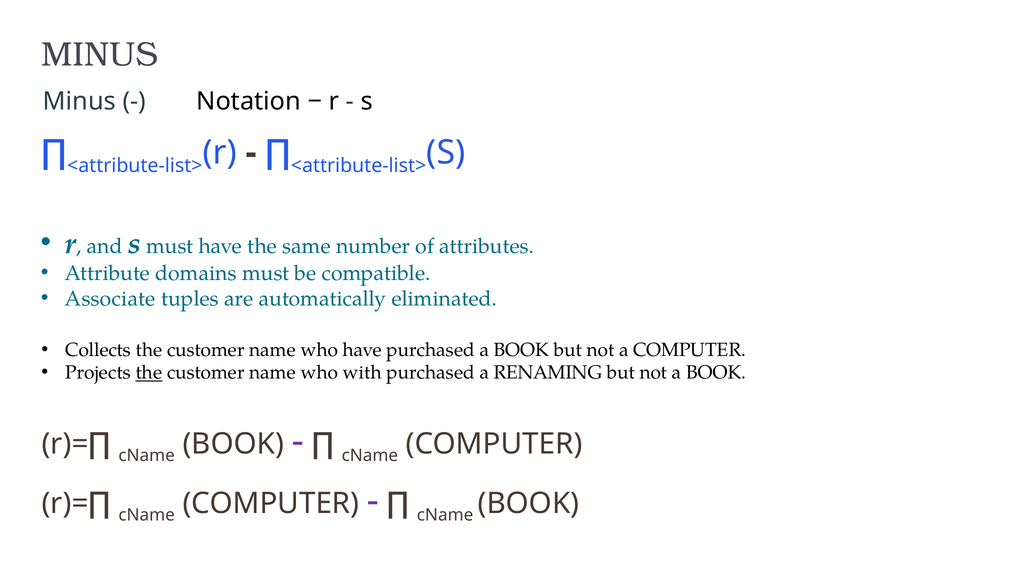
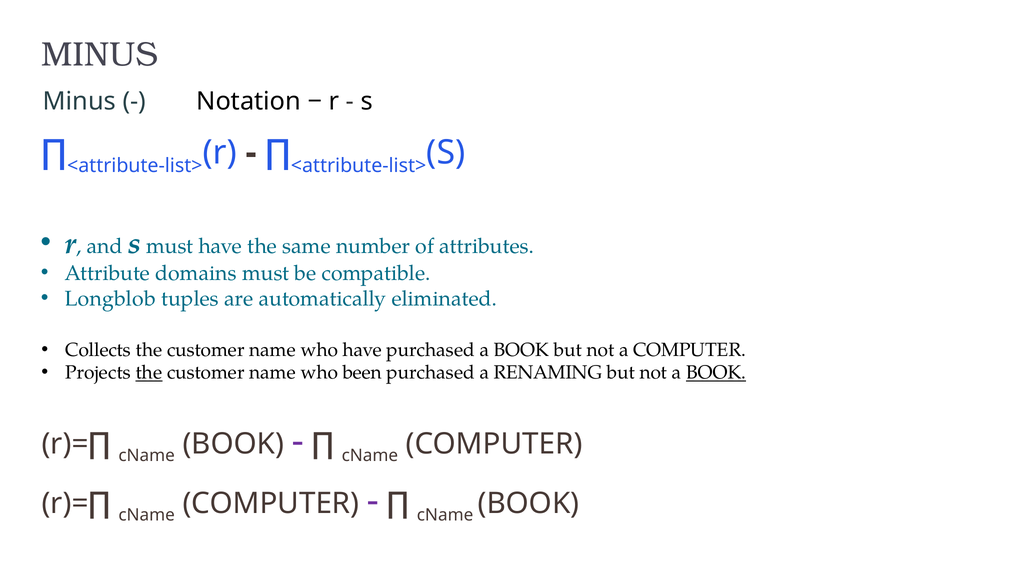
Associate: Associate -> Longblob (110, 298)
with: with -> been (362, 372)
BOOK underline: none -> present (716, 372)
